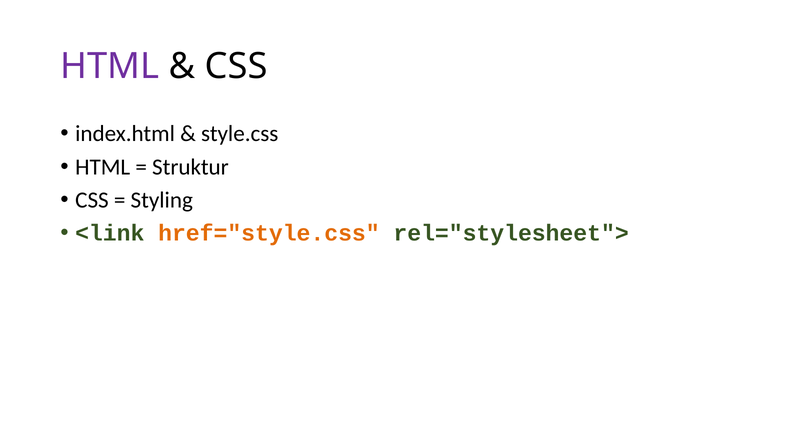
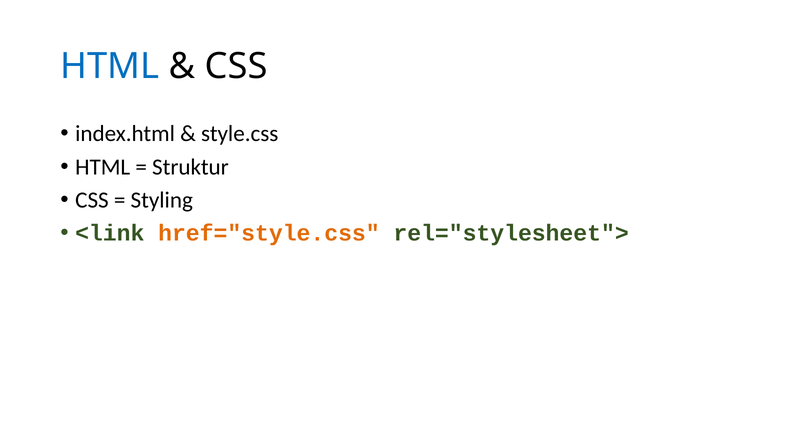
HTML colour: purple -> blue (110, 67)
